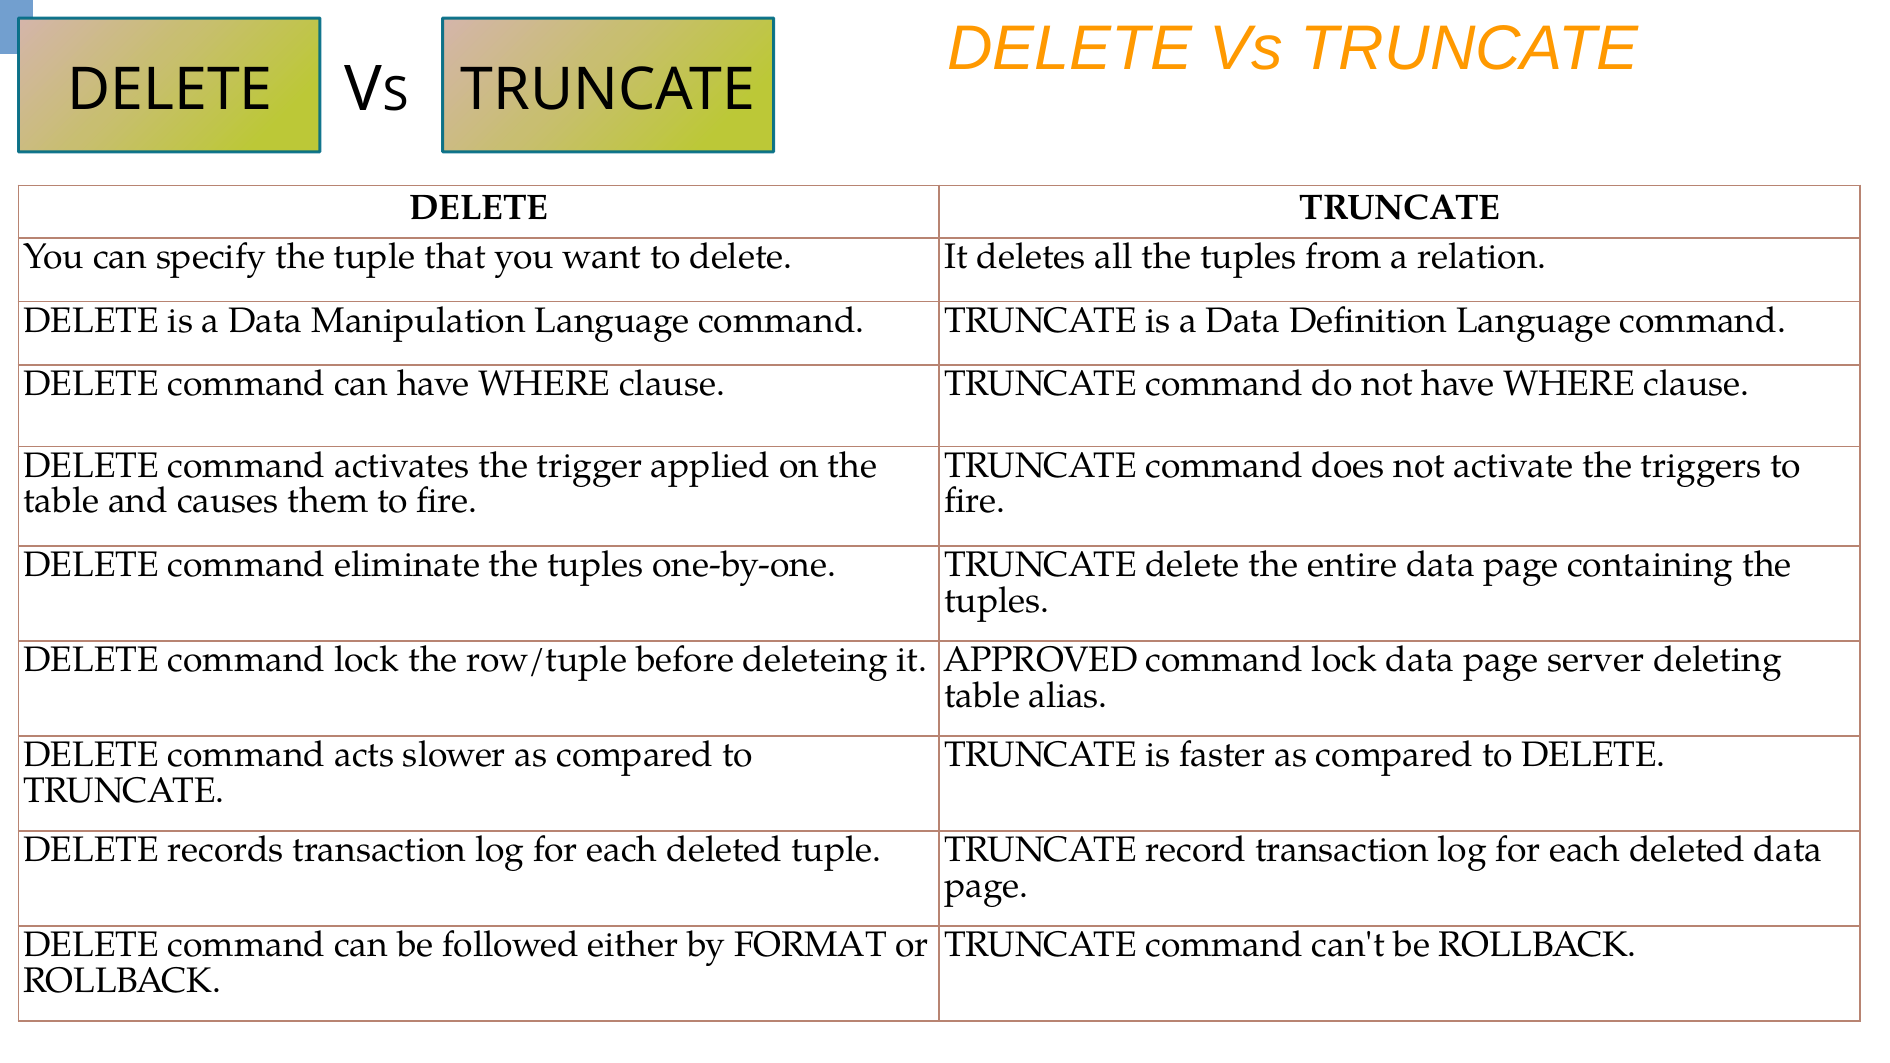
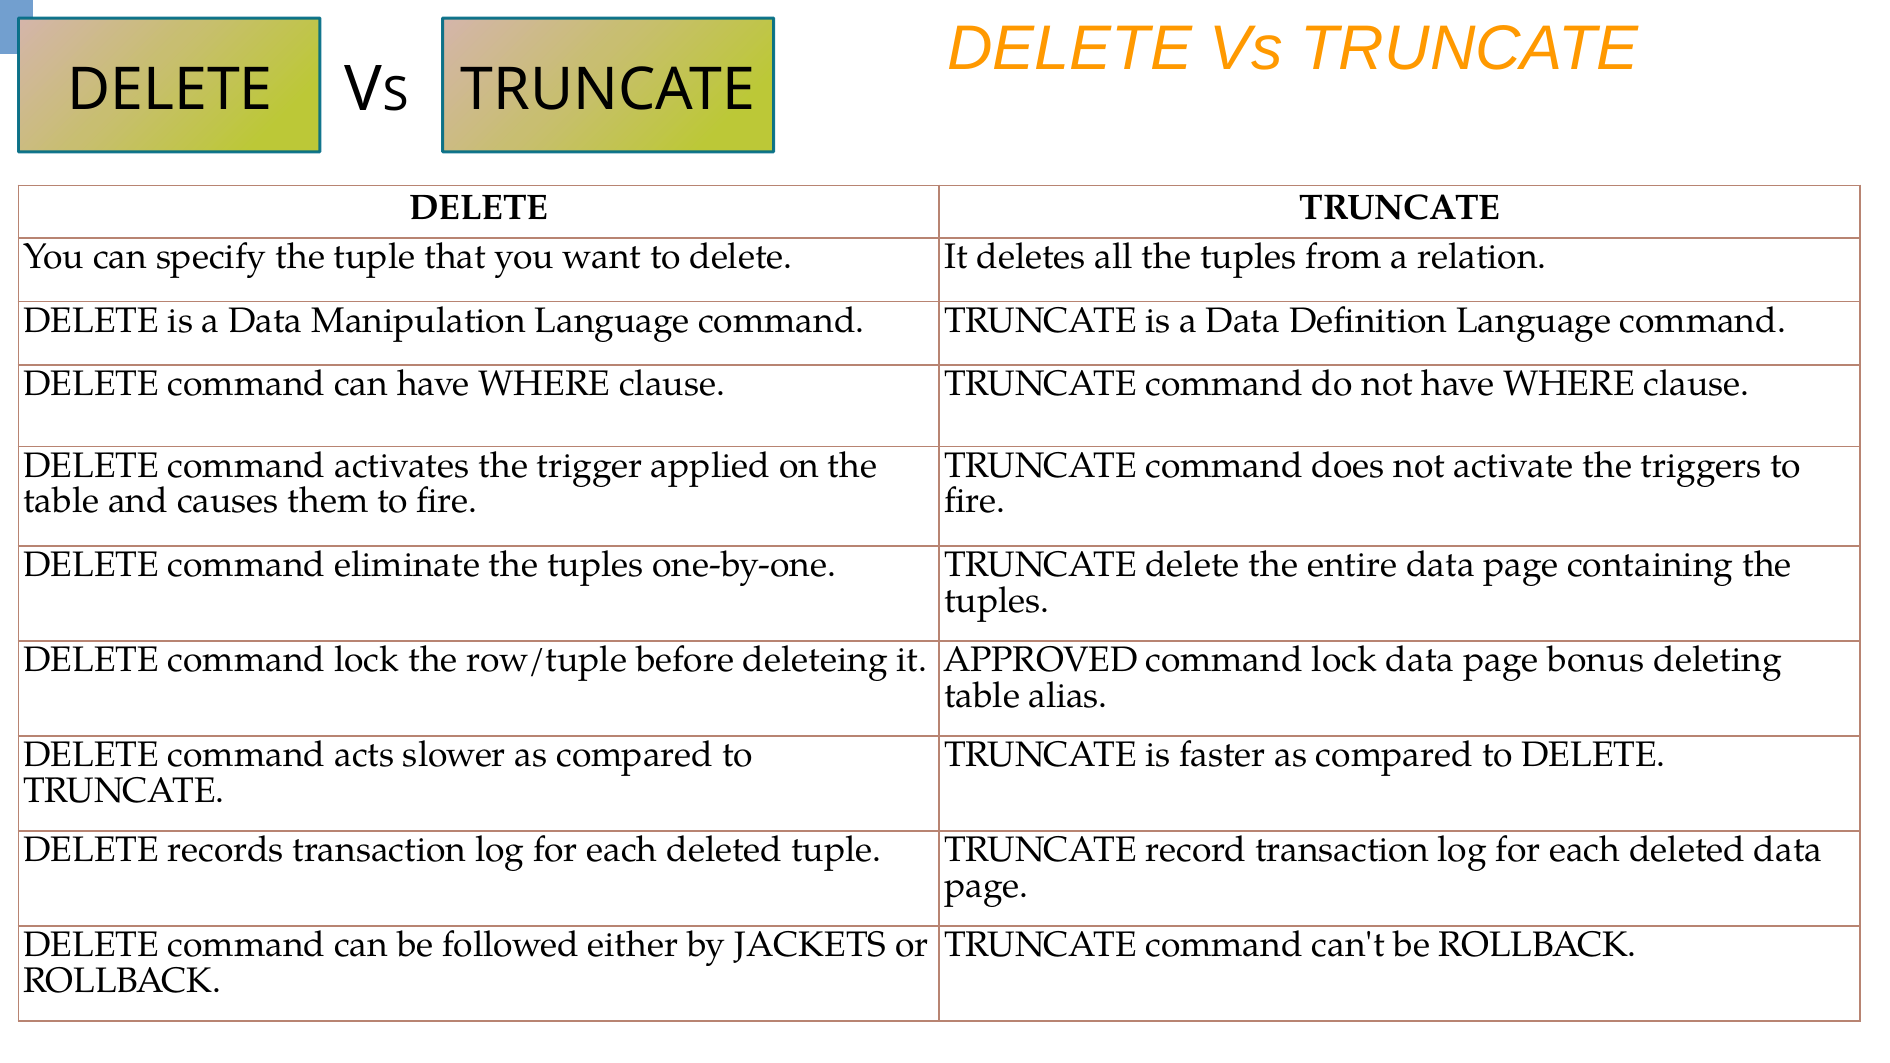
server: server -> bonus (1596, 660)
FORMAT: FORMAT -> JACKETS (810, 945)
